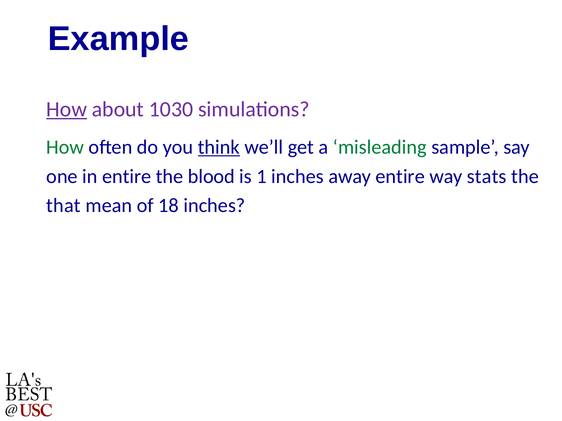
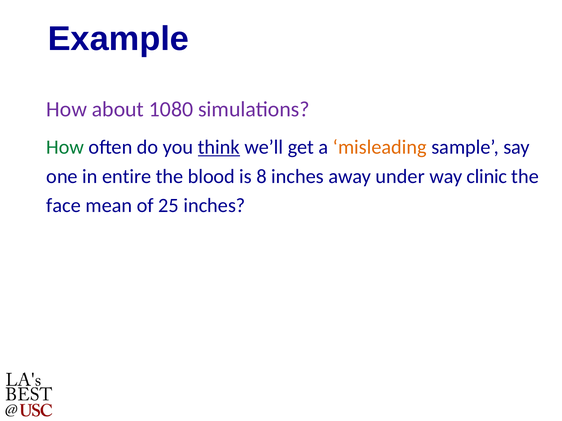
How underline: present -> none (67, 109)
1030: 1030 -> 1080 (171, 109)
misleading colour: green -> orange (380, 147)
1: 1 -> 8 (262, 177)
away entire: entire -> under (400, 177)
stats: stats -> clinic (487, 177)
that: that -> face (64, 206)
18: 18 -> 25 (169, 206)
